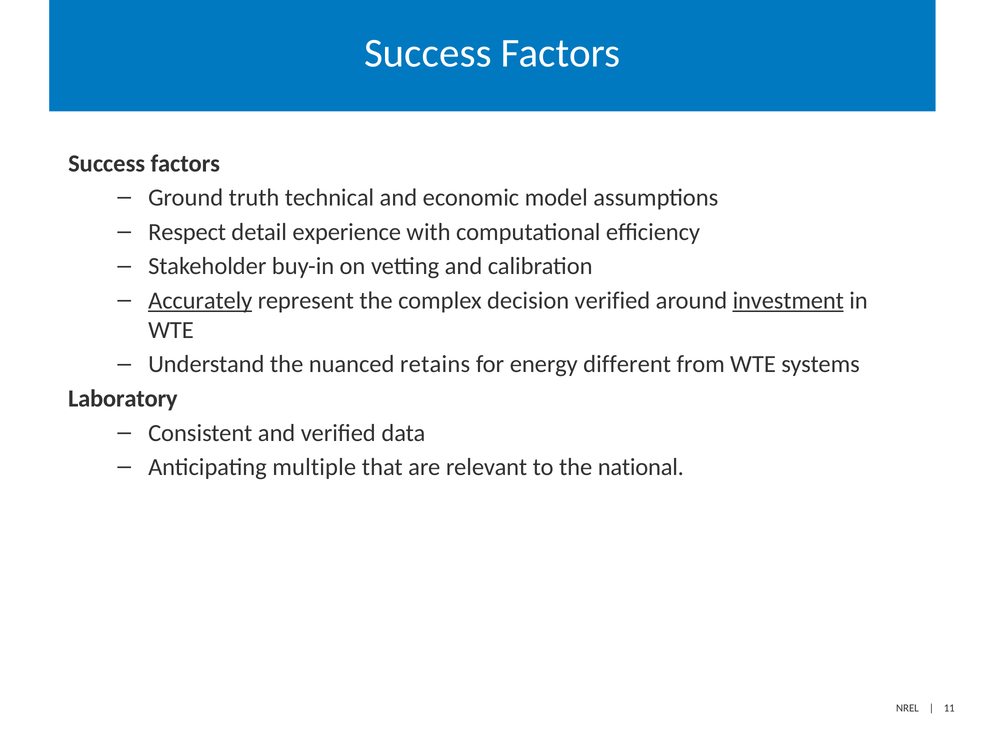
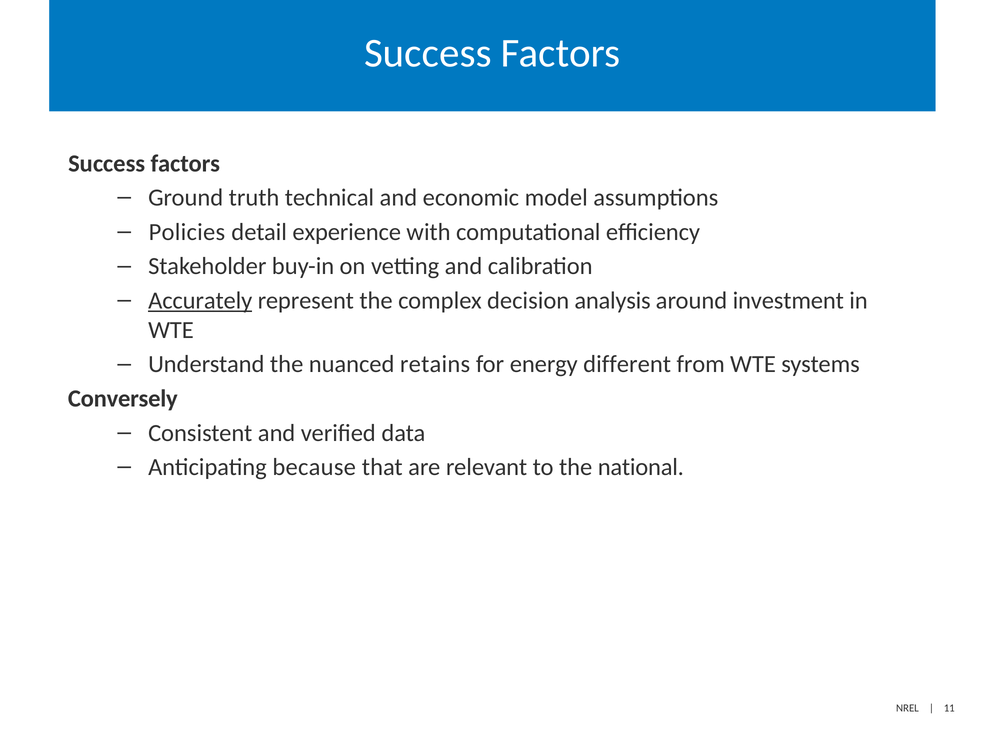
Respect: Respect -> Policies (187, 232)
decision verified: verified -> analysis (613, 301)
investment underline: present -> none (788, 301)
Laboratory: Laboratory -> Conversely (123, 399)
multiple: multiple -> because (314, 467)
